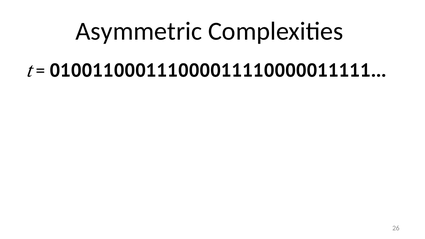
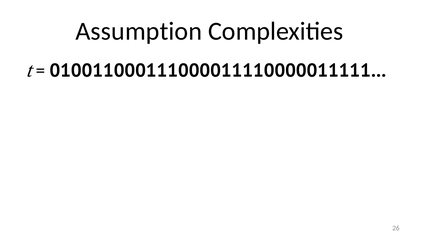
Asymmetric: Asymmetric -> Assumption (139, 31)
